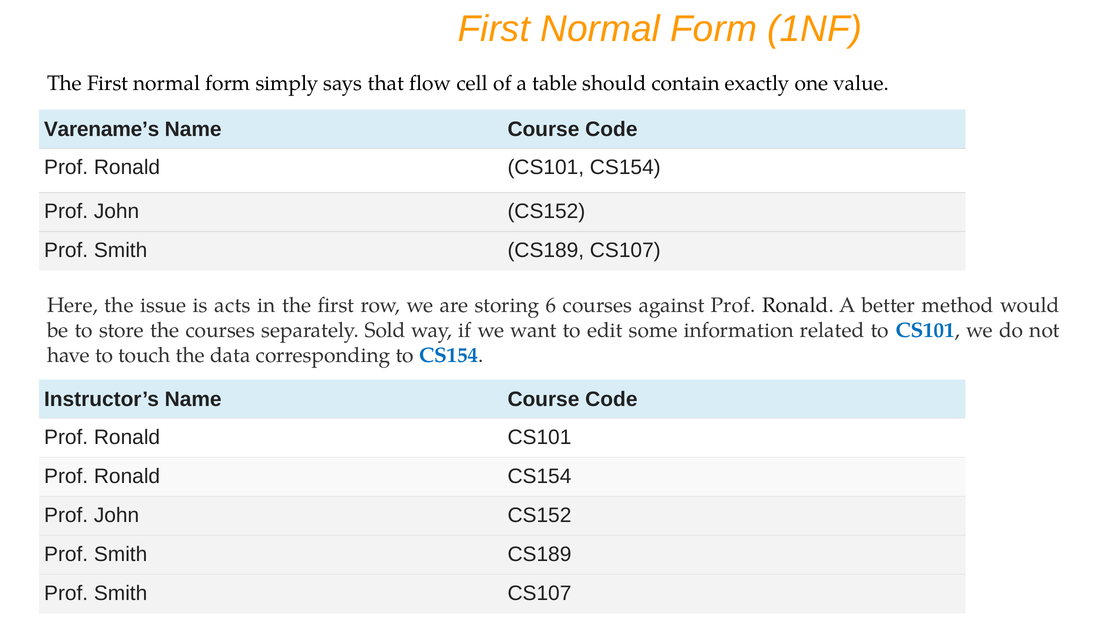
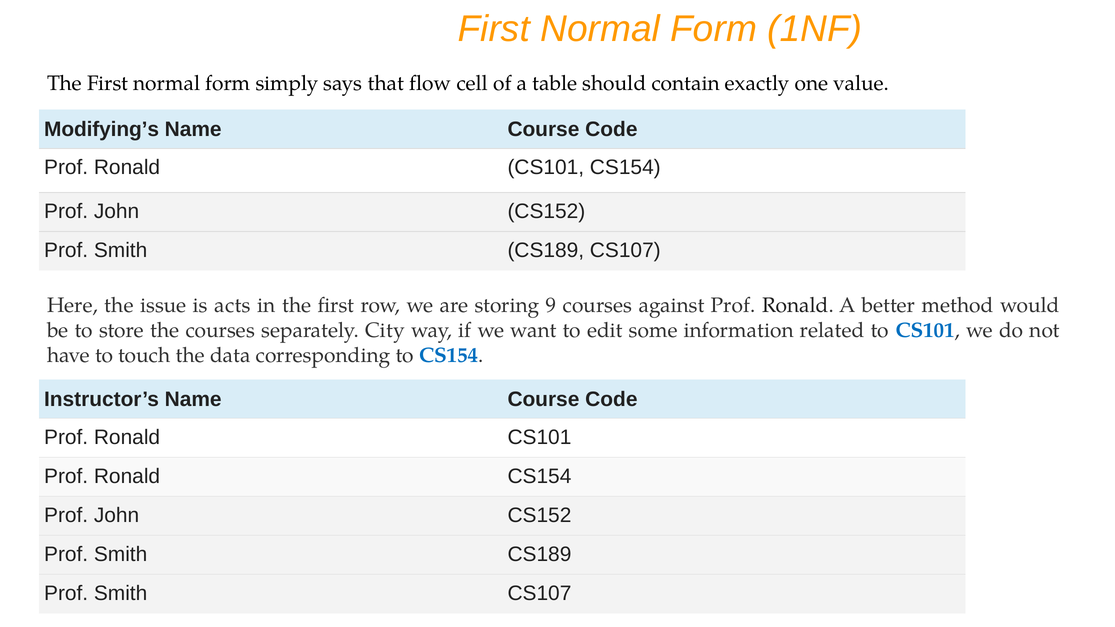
Varename’s: Varename’s -> Modifying’s (102, 129)
6: 6 -> 9 (551, 305)
Sold: Sold -> City (385, 330)
